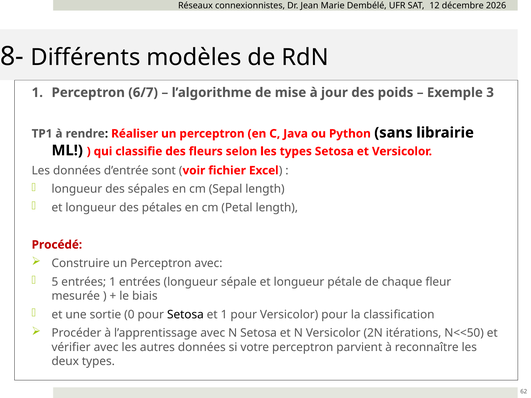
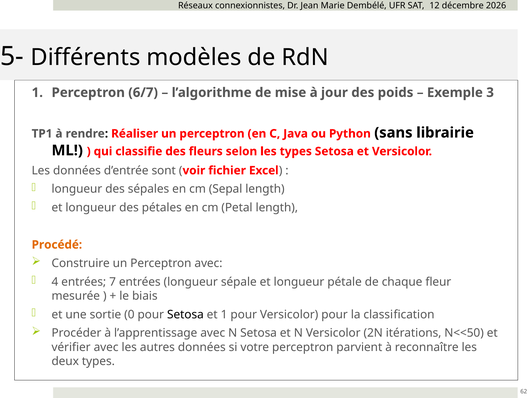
8-: 8- -> 5- (12, 57)
Procédé colour: red -> orange (57, 245)
5: 5 -> 4 (55, 282)
entrées 1: 1 -> 7 (113, 282)
